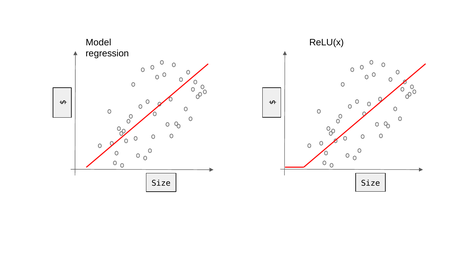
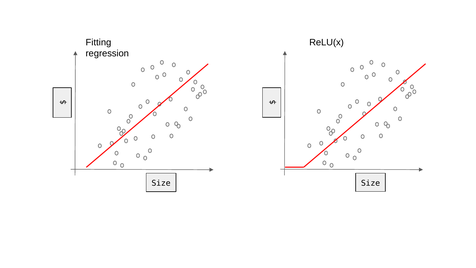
Model: Model -> Fitting (98, 42)
